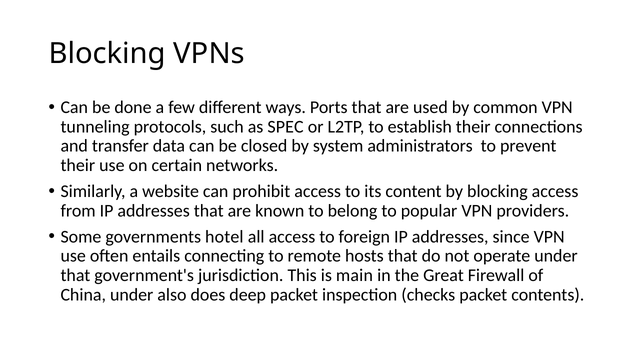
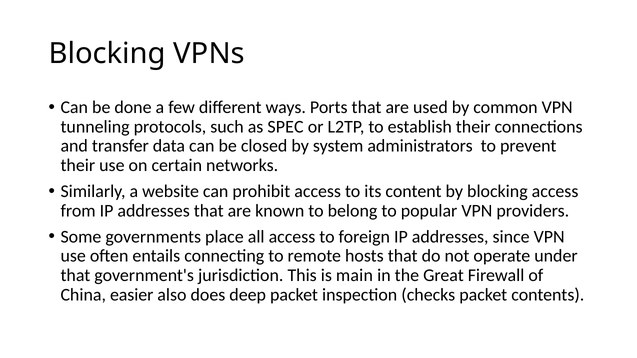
hotel: hotel -> place (224, 237)
China under: under -> easier (132, 295)
